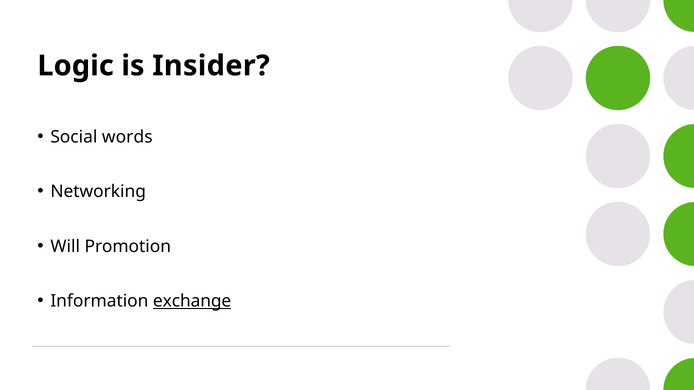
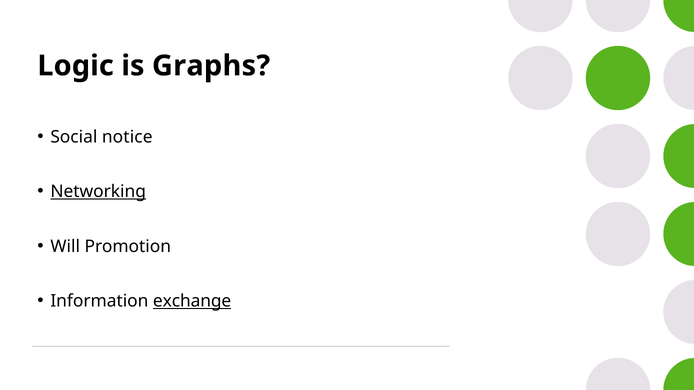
Insider: Insider -> Graphs (211, 66)
words: words -> notice (127, 137)
Networking underline: none -> present (98, 192)
